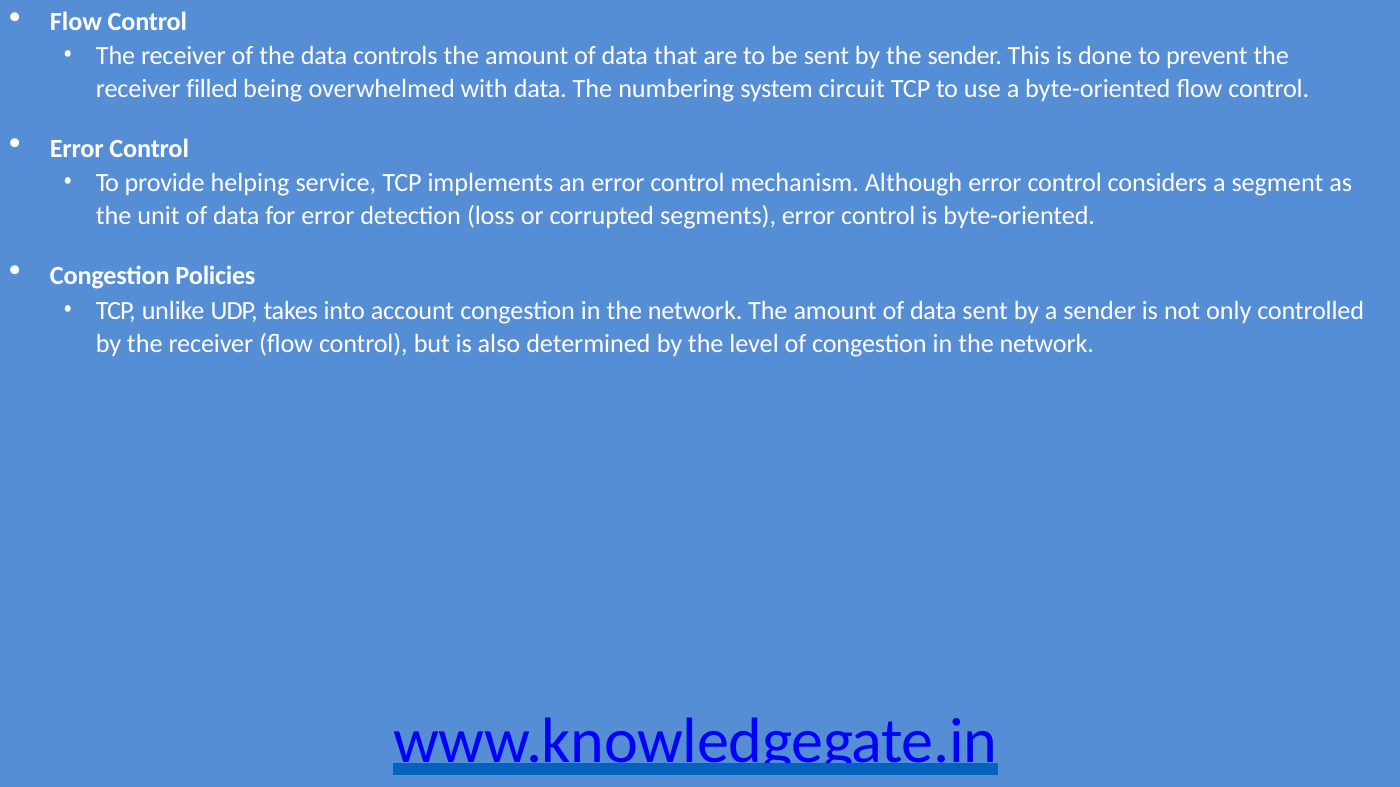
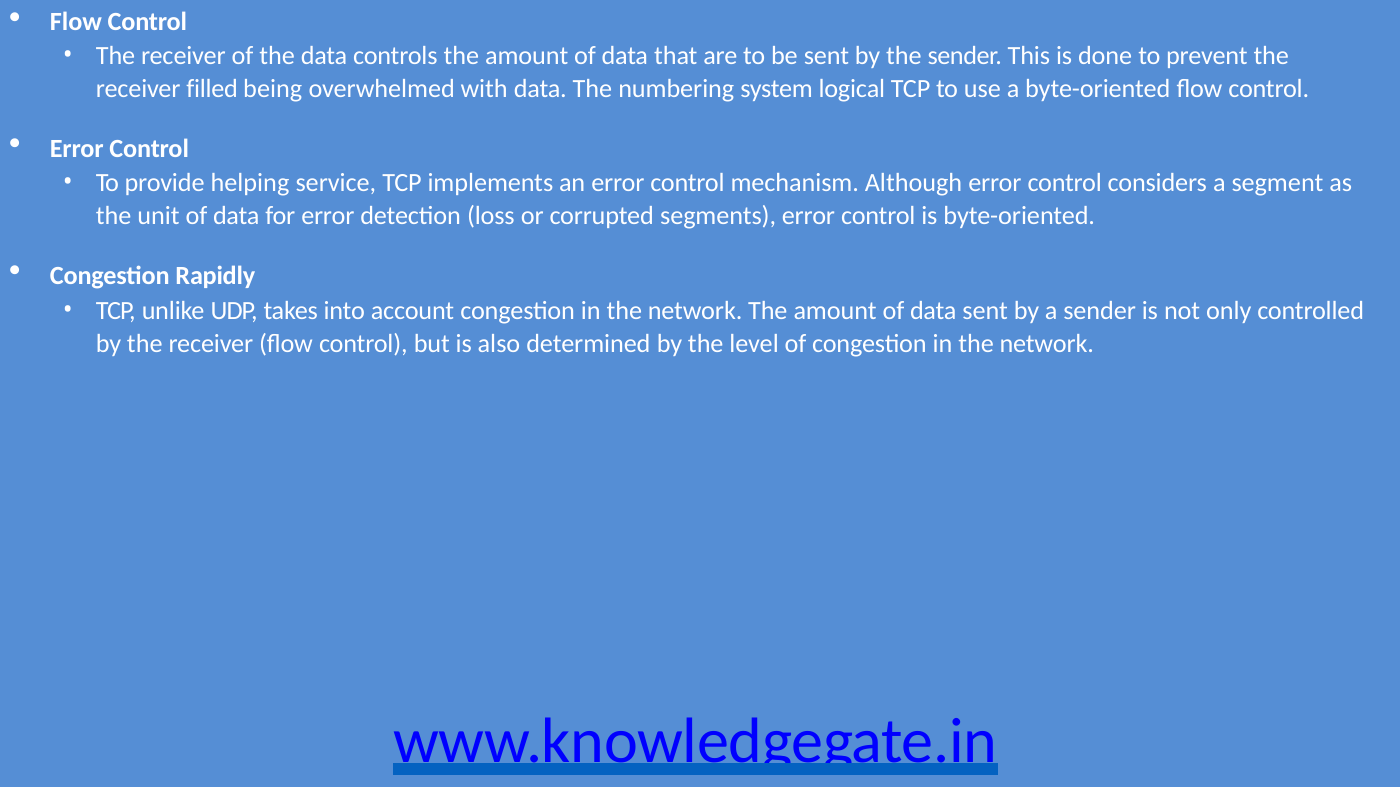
circuit: circuit -> logical (852, 89)
Policies: Policies -> Rapidly (215, 276)
